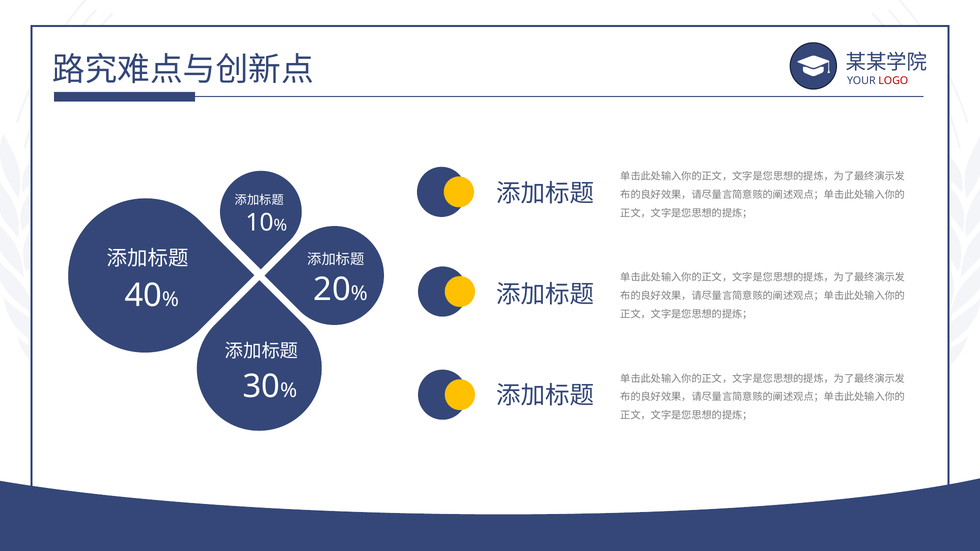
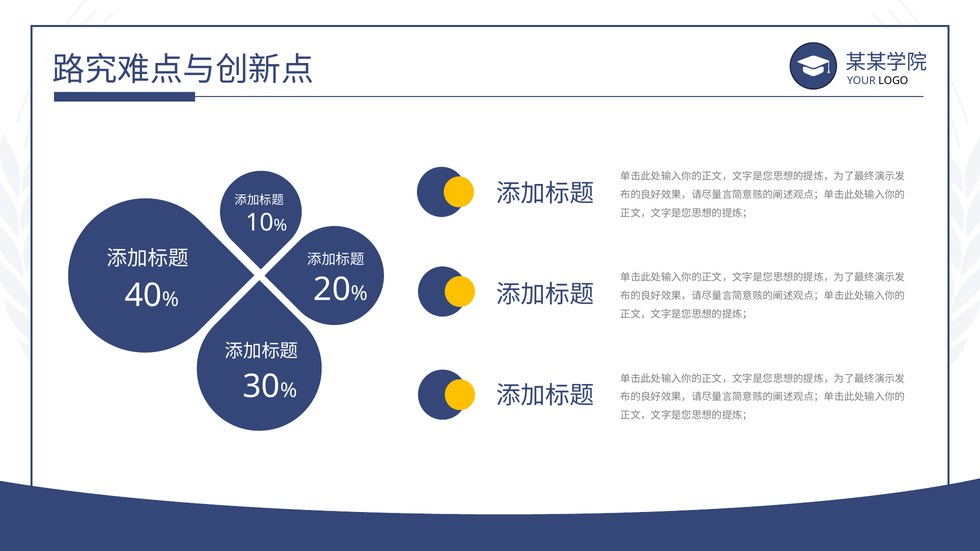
LOGO colour: red -> black (893, 81)
